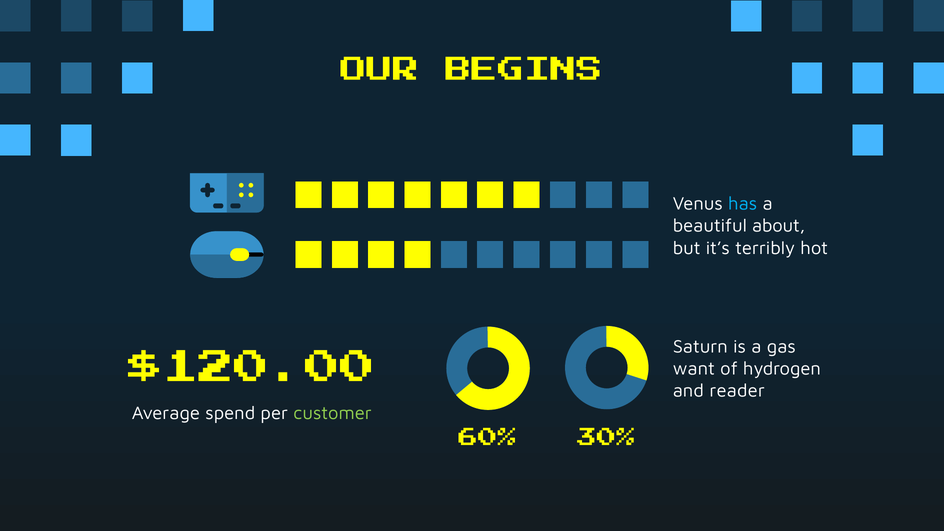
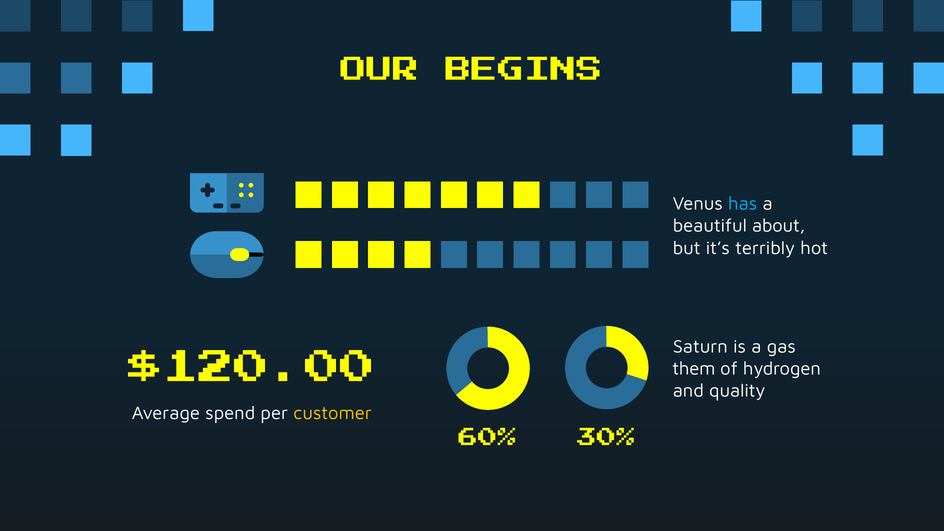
want: want -> them (694, 369)
reader: reader -> quality (737, 391)
customer colour: light green -> yellow (333, 413)
